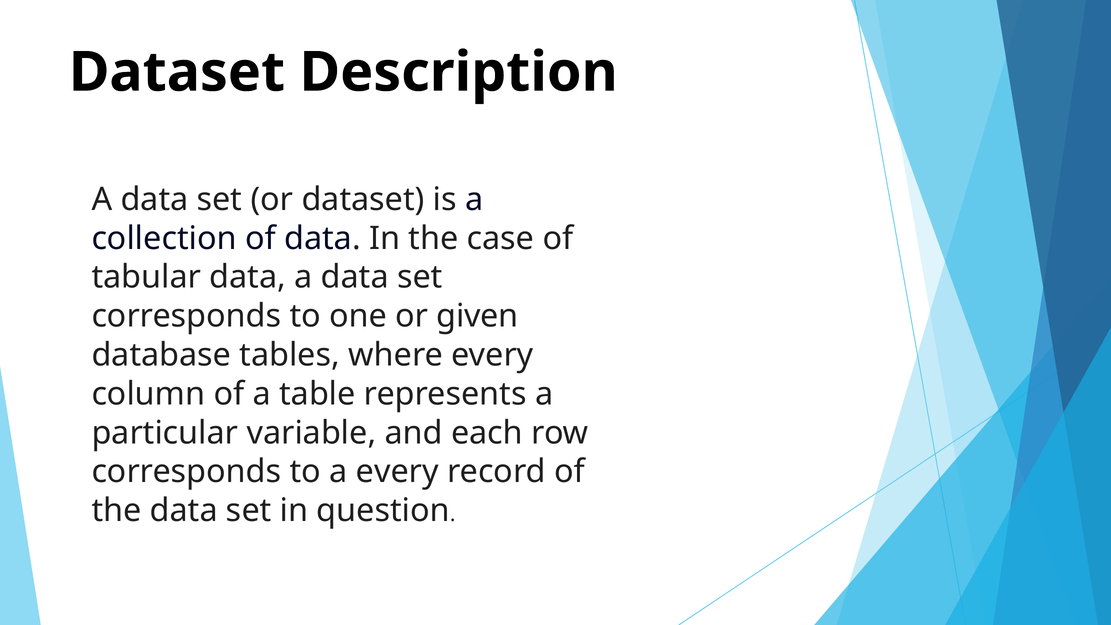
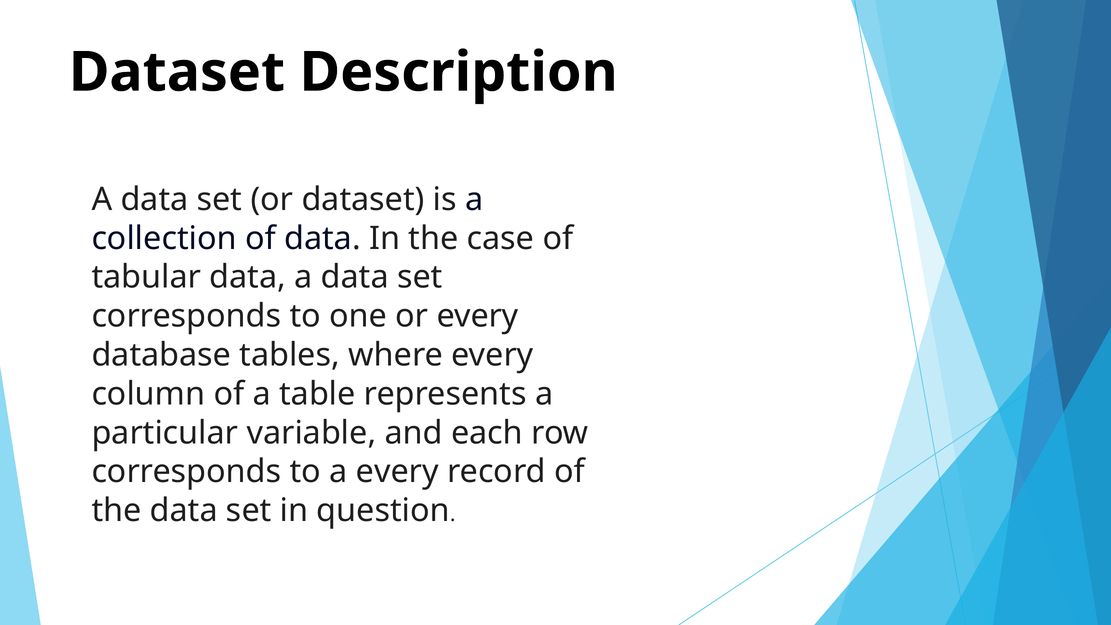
or given: given -> every (477, 316)
